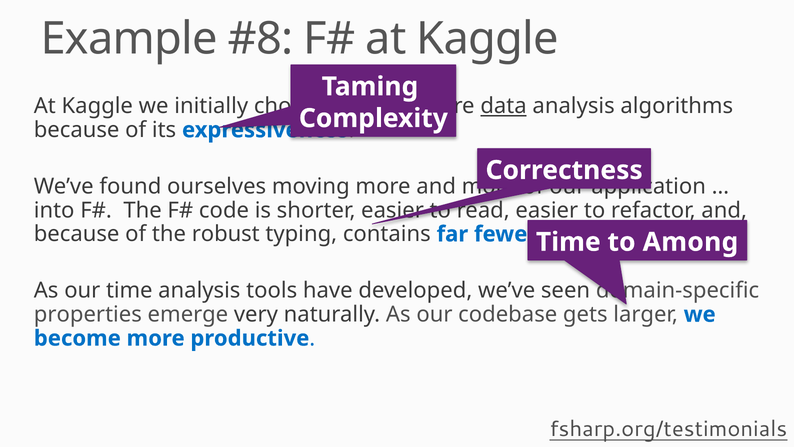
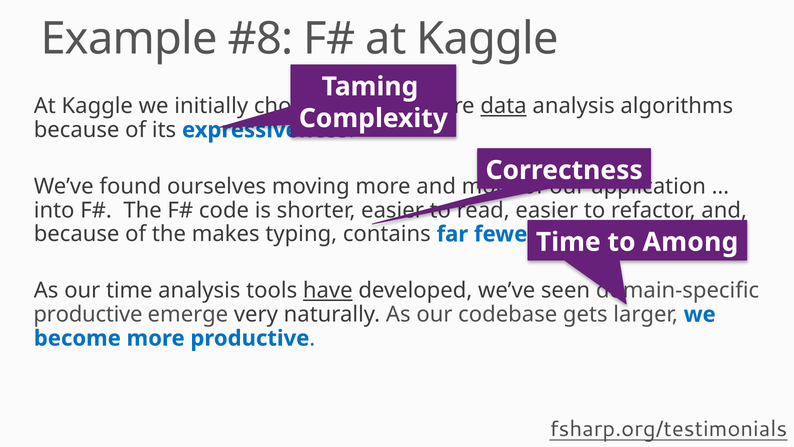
robust: robust -> makes (226, 234)
have underline: none -> present (328, 290)
properties: properties -> productive (88, 314)
